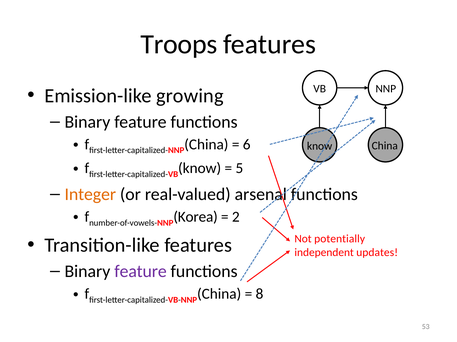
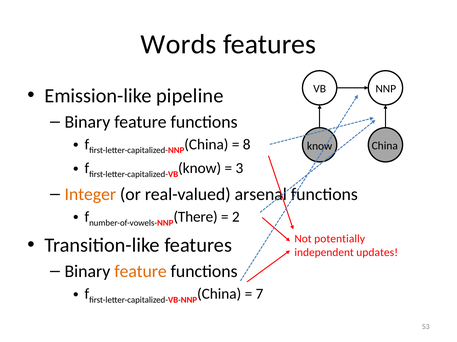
Troops: Troops -> Words (179, 44)
growing: growing -> pipeline (190, 96)
6: 6 -> 8 (247, 145)
5: 5 -> 3 (239, 169)
Korea: Korea -> There (196, 217)
feature colour: purple -> orange (140, 272)
8: 8 -> 7 (259, 295)
